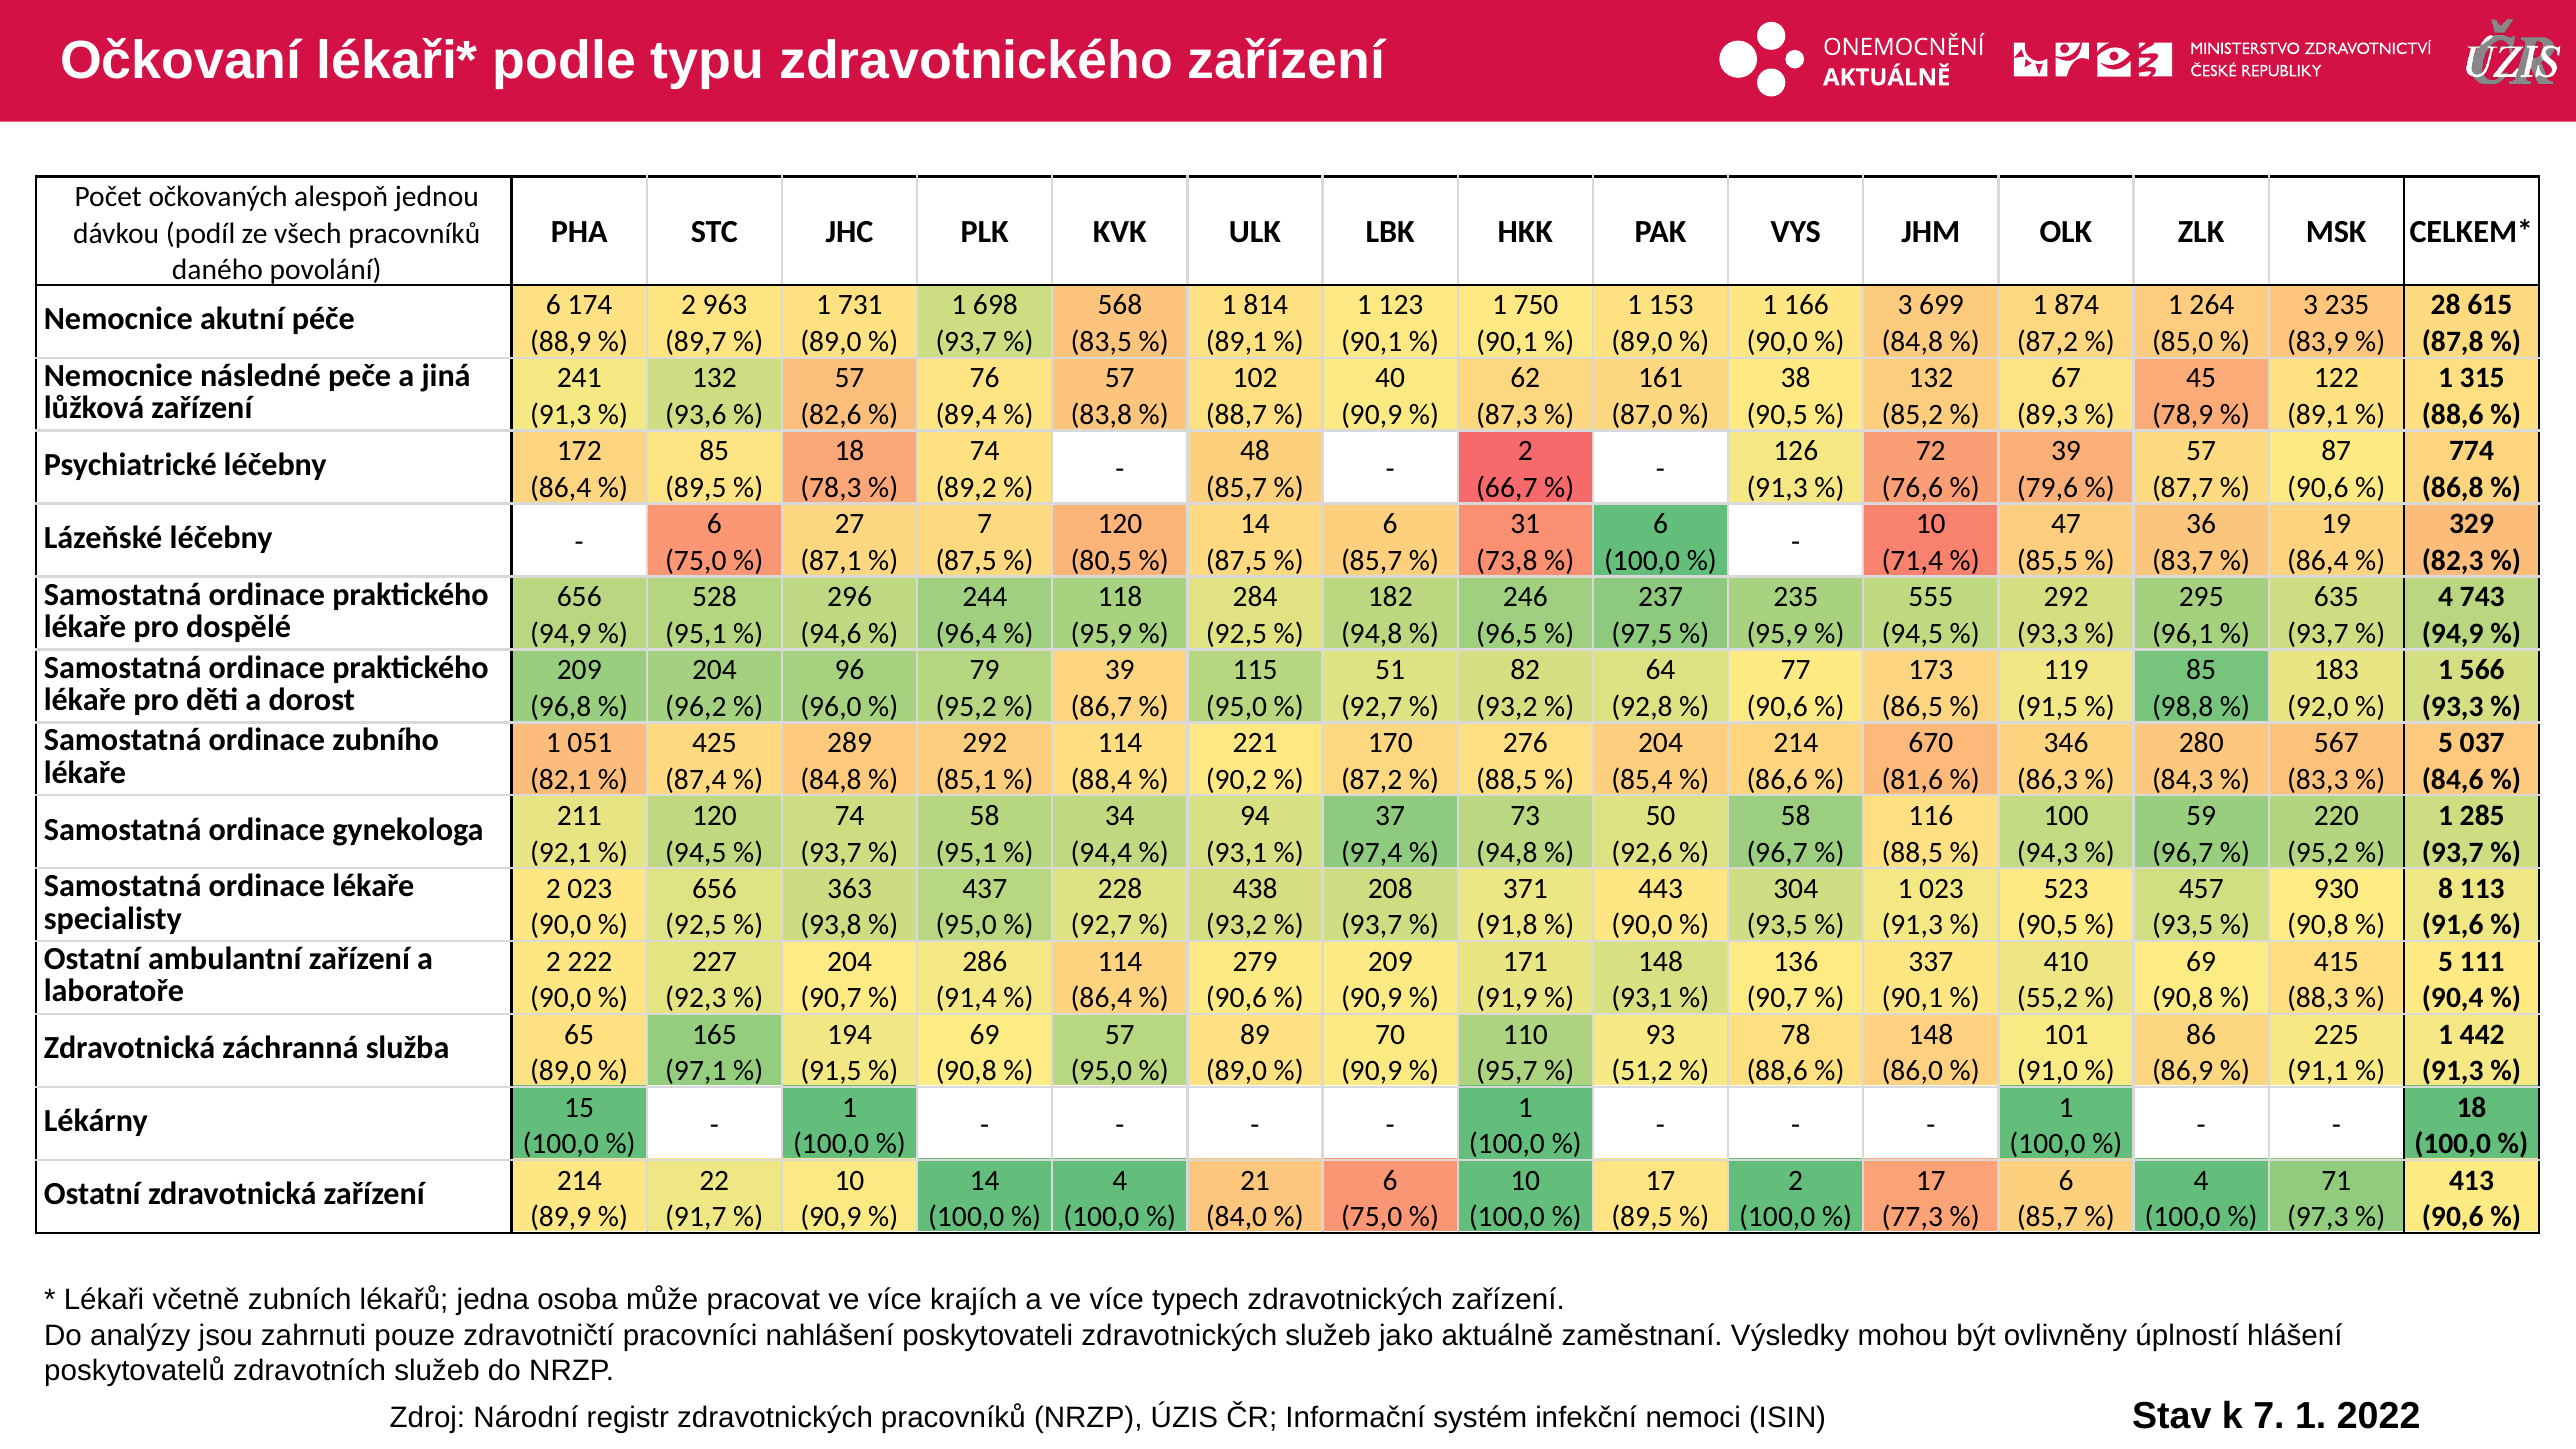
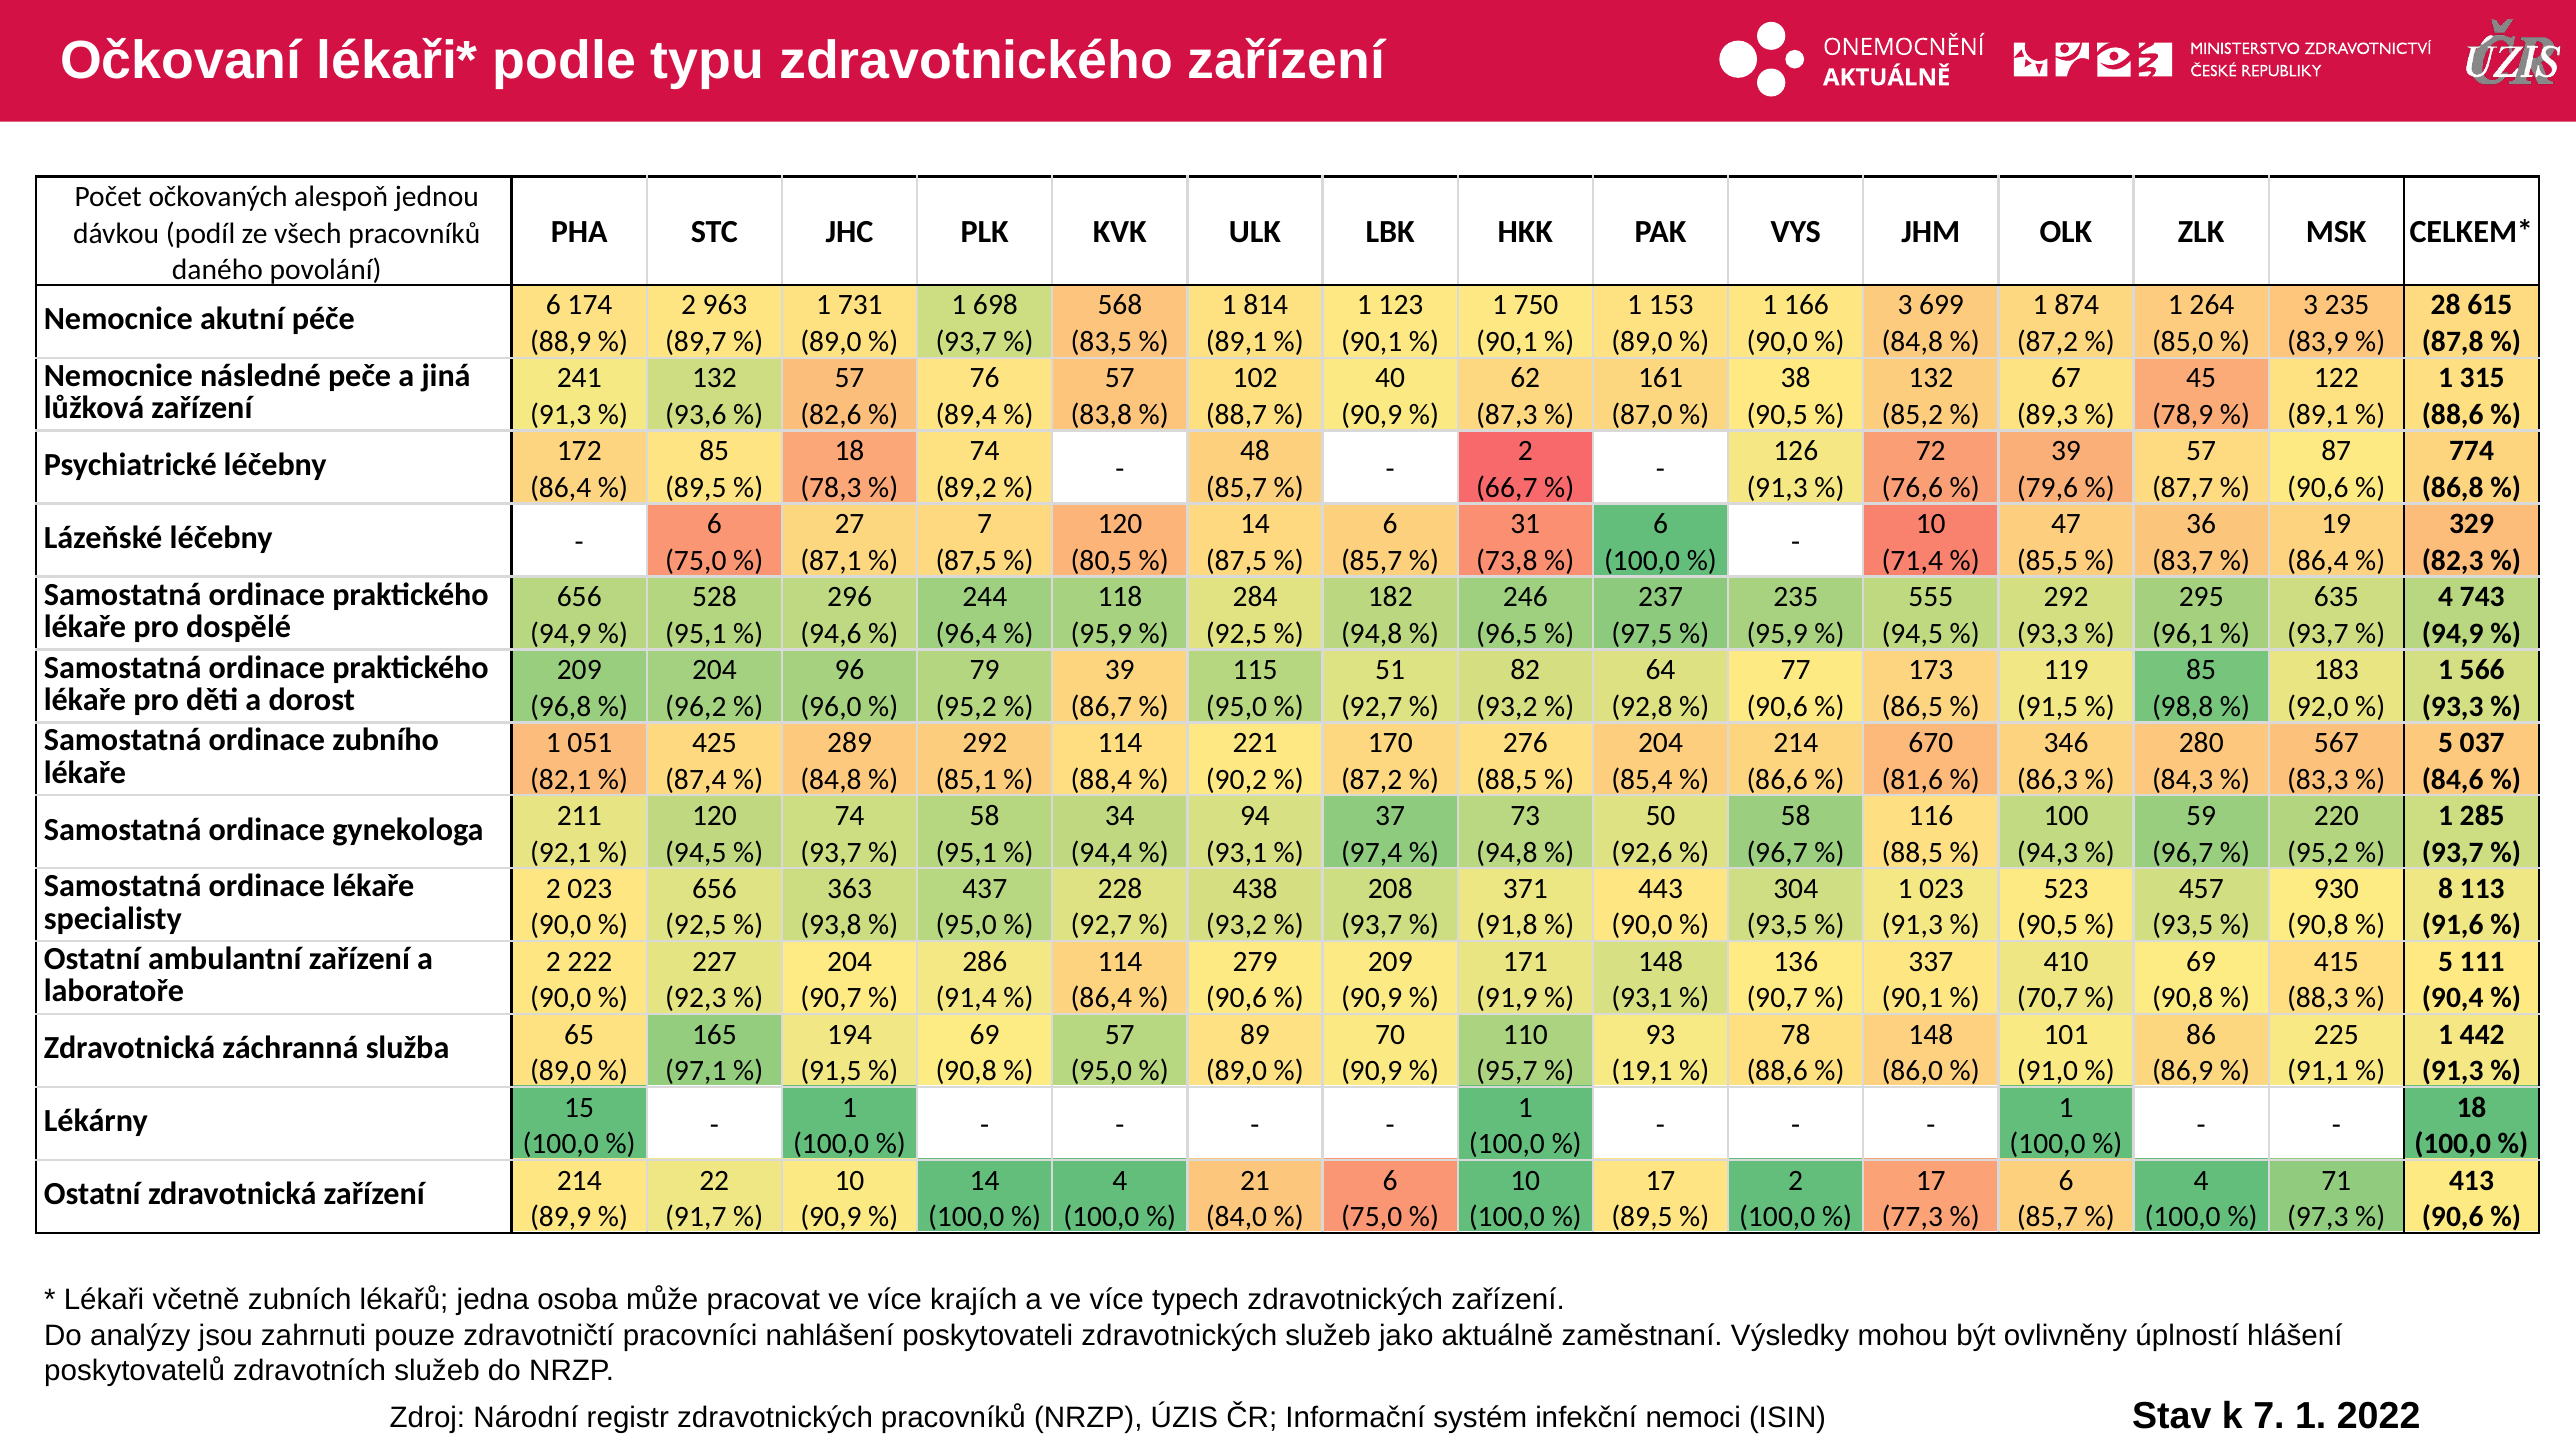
55,2: 55,2 -> 70,7 (2047, 998)
51,2: 51,2 -> 19,1 (1642, 1071)
